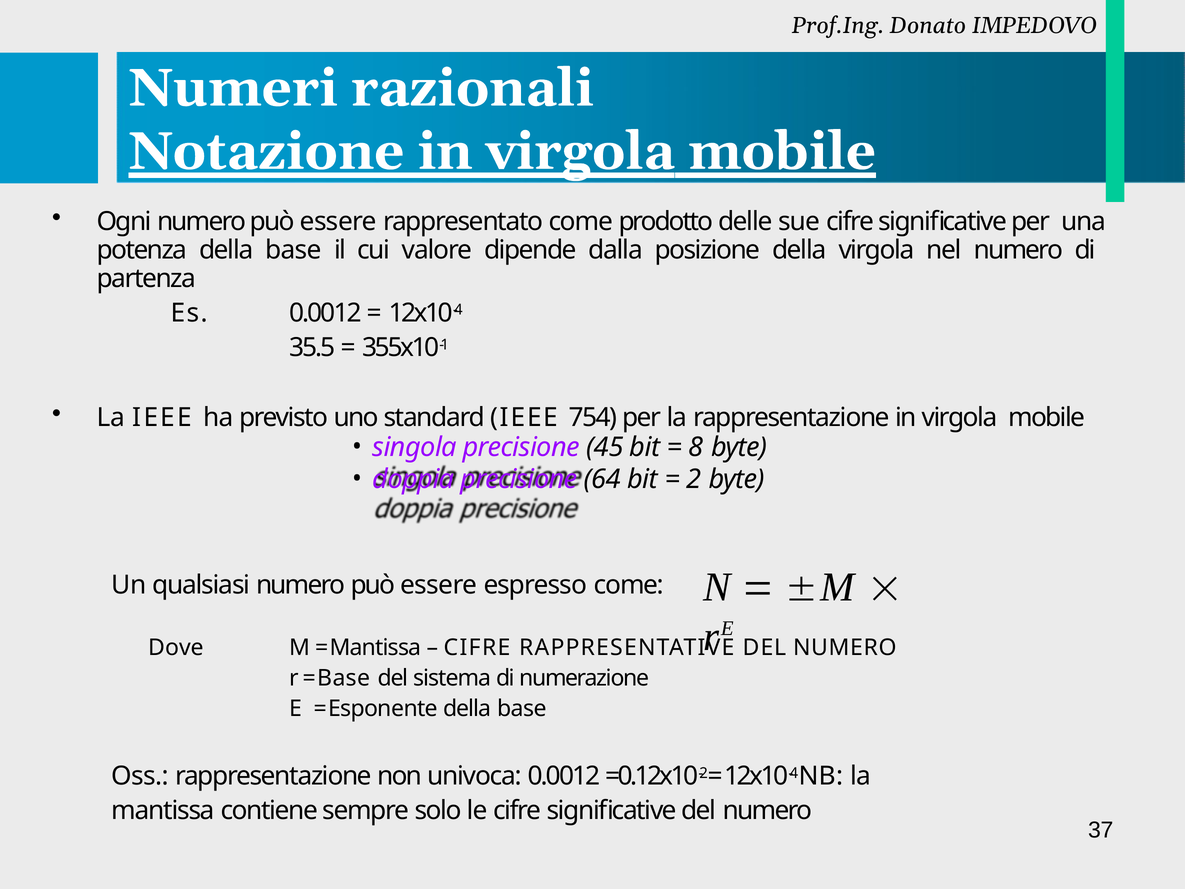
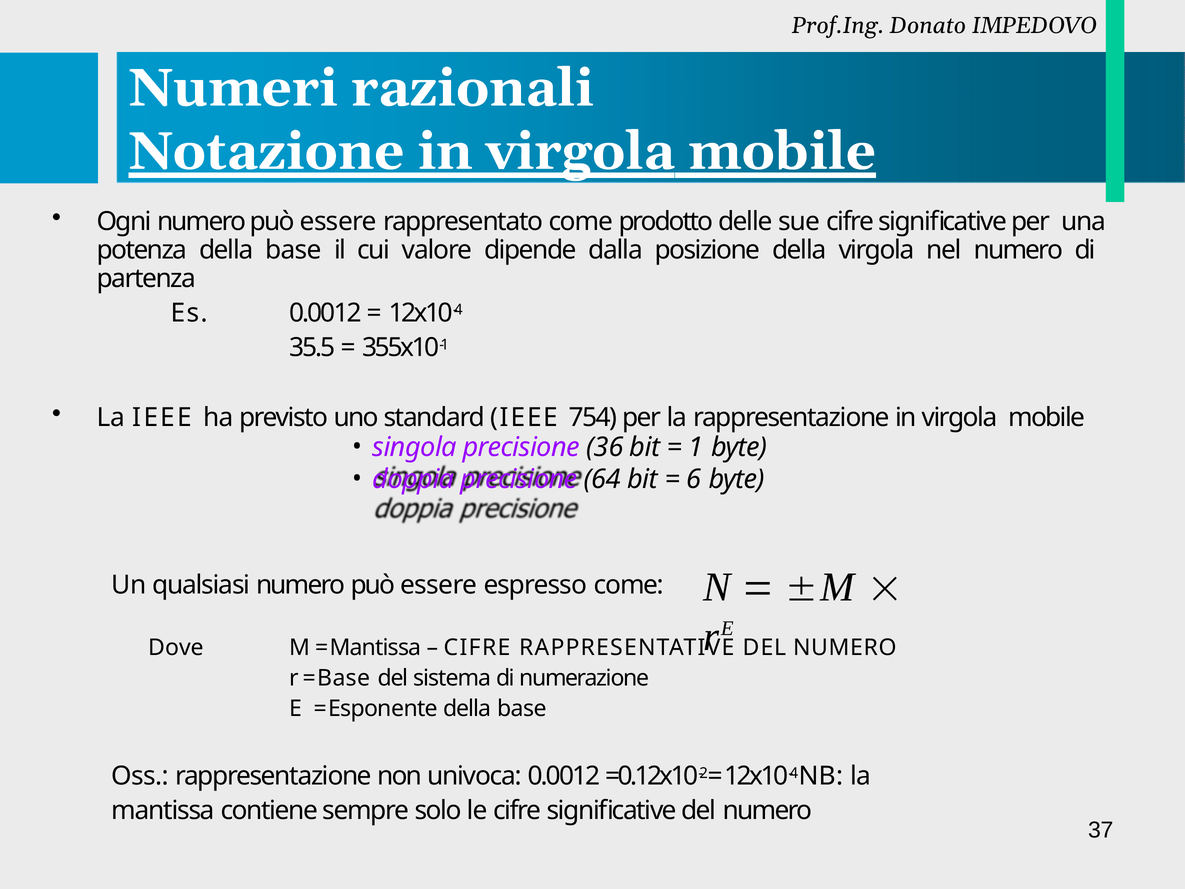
45: 45 -> 36 (605, 447)
8: 8 -> 1 (696, 447)
2: 2 -> 6 (694, 479)
